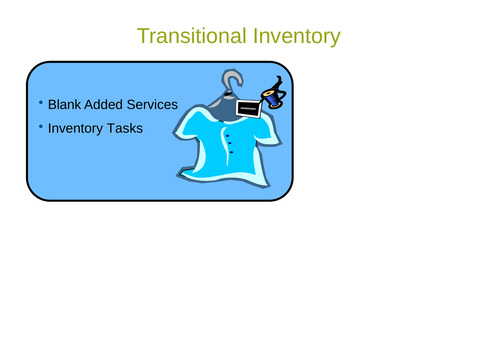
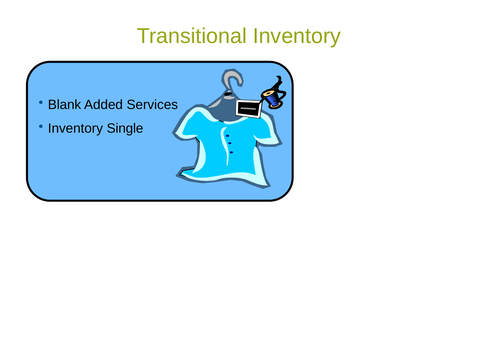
Tasks: Tasks -> Single (125, 128)
